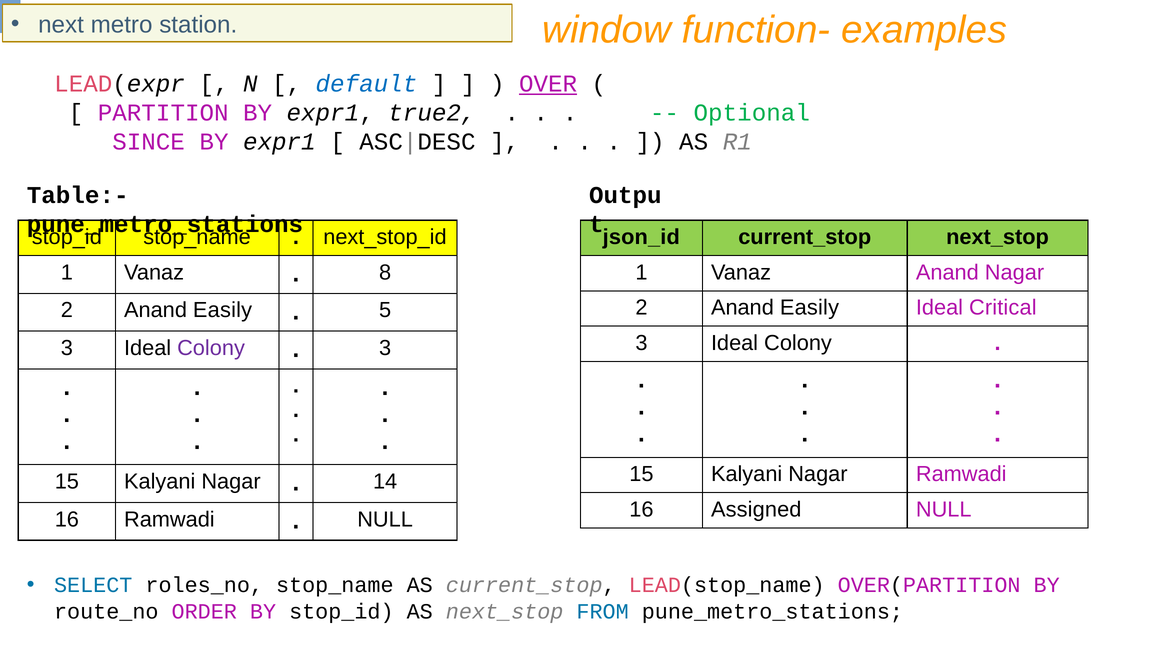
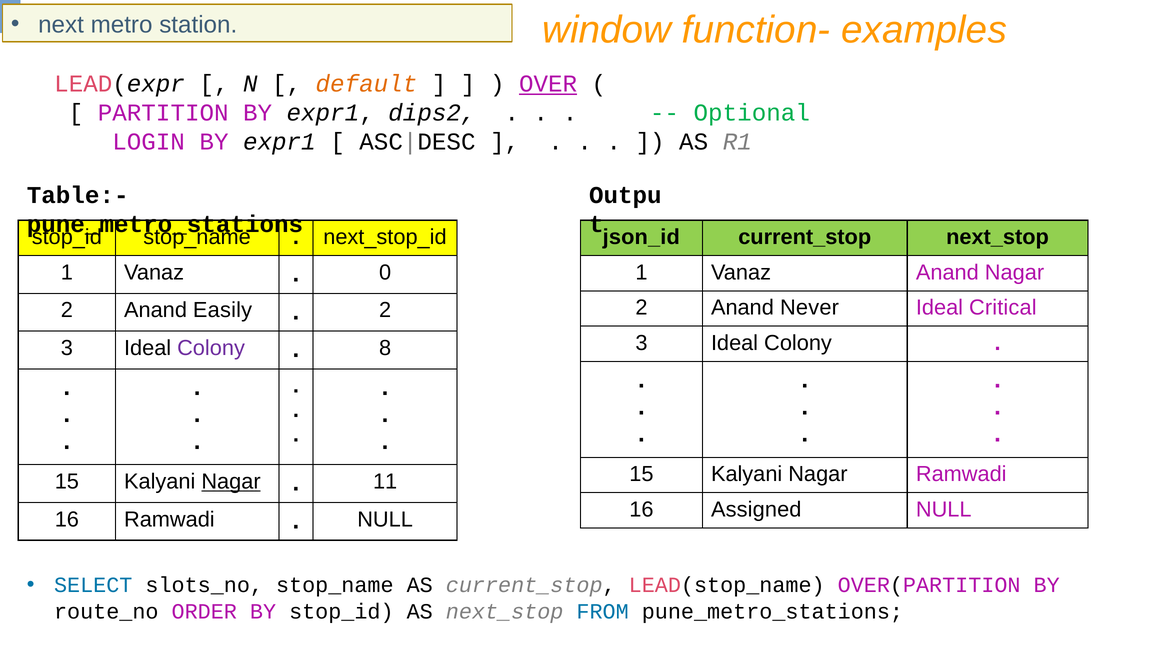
default colour: blue -> orange (366, 84)
true2: true2 -> dips2 (432, 113)
SINCE: SINCE -> LOGIN (149, 142)
8: 8 -> 0 (385, 272)
Easily: Easily -> Never (809, 308)
5: 5 -> 2 (385, 310)
3: 3 -> 8 (385, 348)
Nagar underline: none -> present (231, 482)
14: 14 -> 11 (385, 482)
roles_no: roles_no -> slots_no (204, 585)
